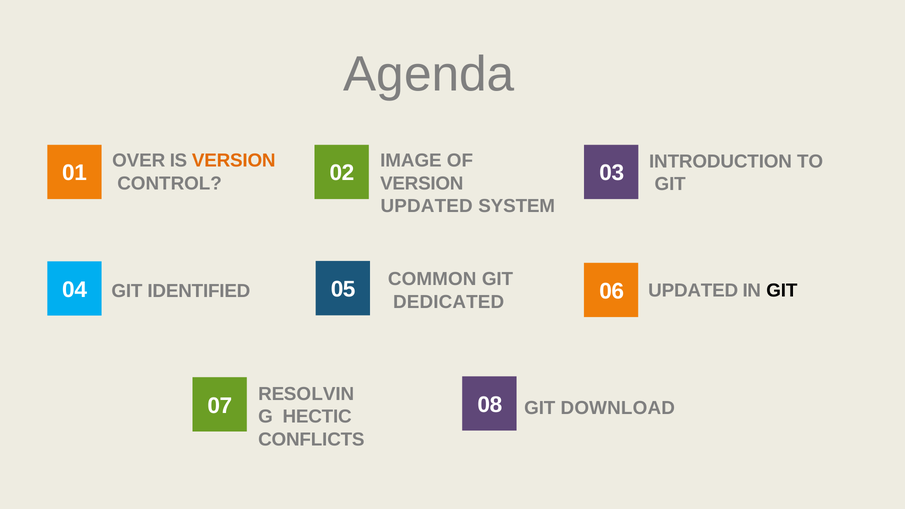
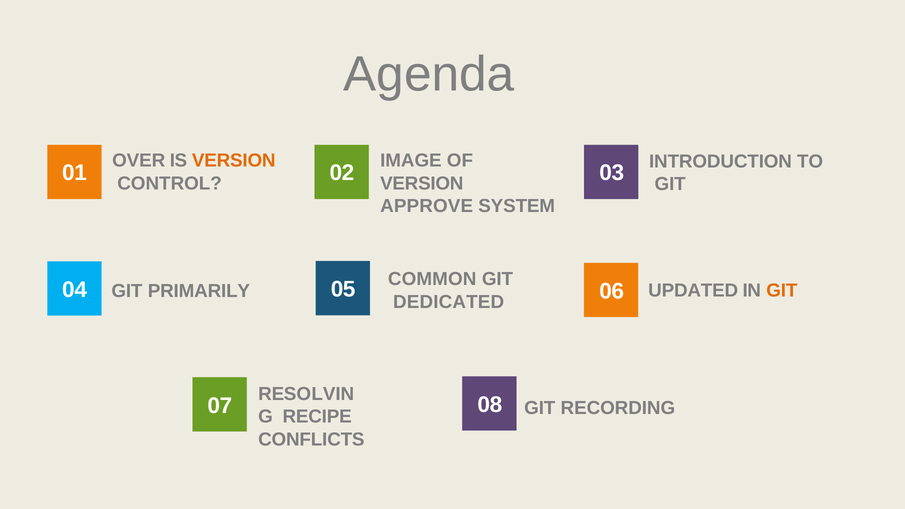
UPDATED: UPDATED -> APPROVE (427, 206)
IDENTIFIED: IDENTIFIED -> PRIMARILY (199, 291)
GIT colour: black -> orange (782, 291)
DOWNLOAD: DOWNLOAD -> RECORDING (618, 408)
HECTIC: HECTIC -> RECIPE (317, 417)
